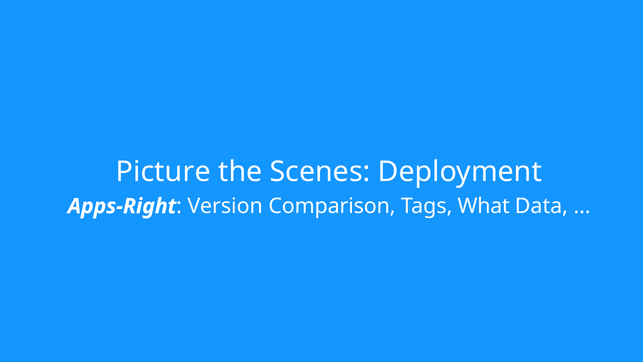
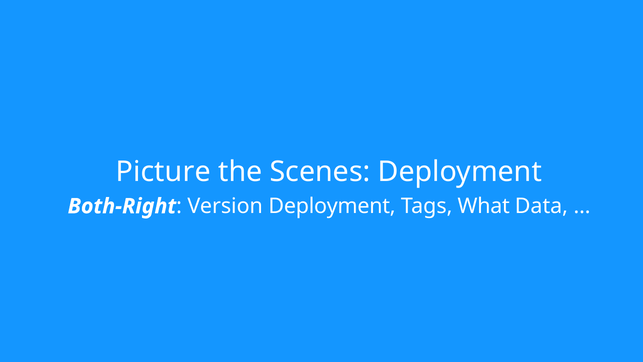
Apps-Right: Apps-Right -> Both-Right (122, 206)
Version Comparison: Comparison -> Deployment (332, 206)
